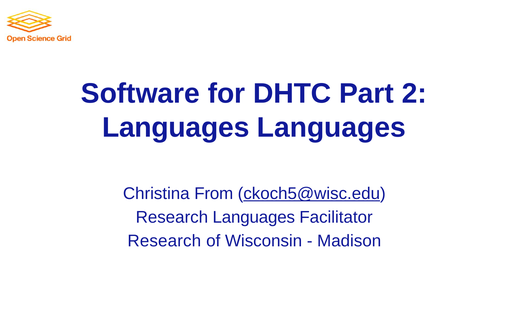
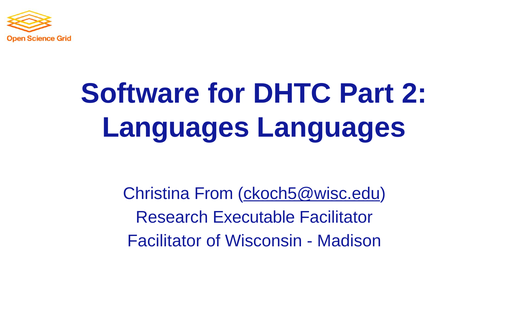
Research Languages: Languages -> Executable (254, 218)
Research: Research -> Facilitator (164, 241)
